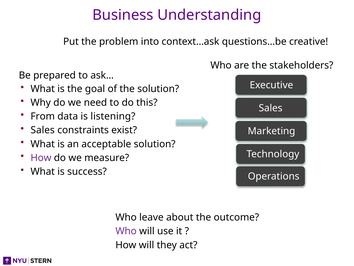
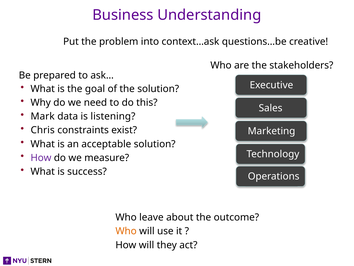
From: From -> Mark (43, 116)
Sales: Sales -> Chris (43, 130)
Who colour: purple -> orange (126, 231)
